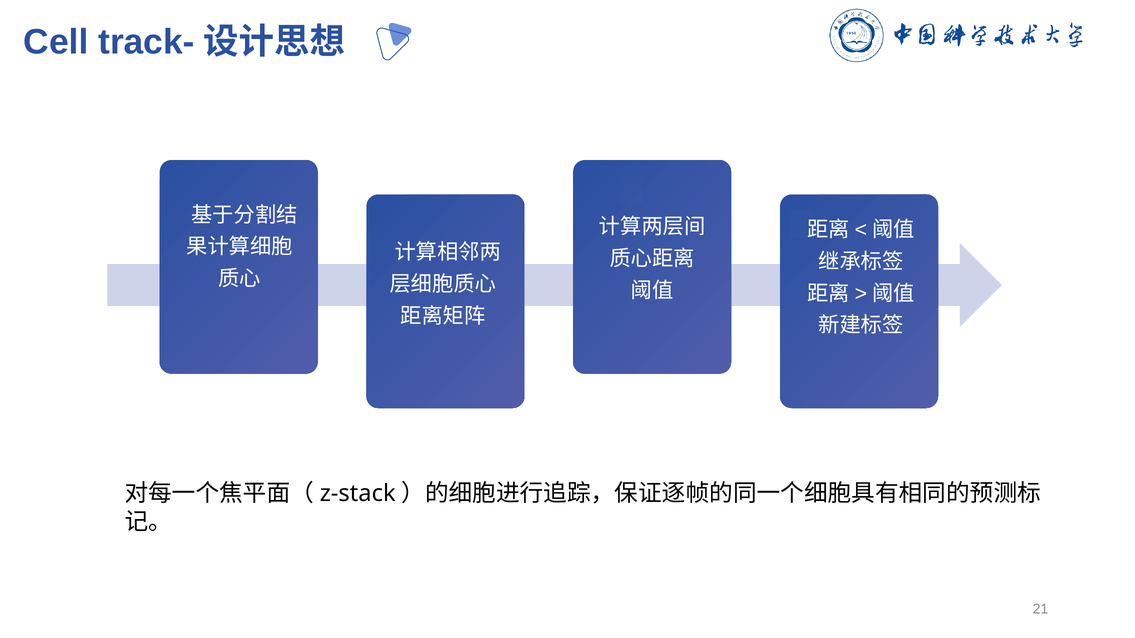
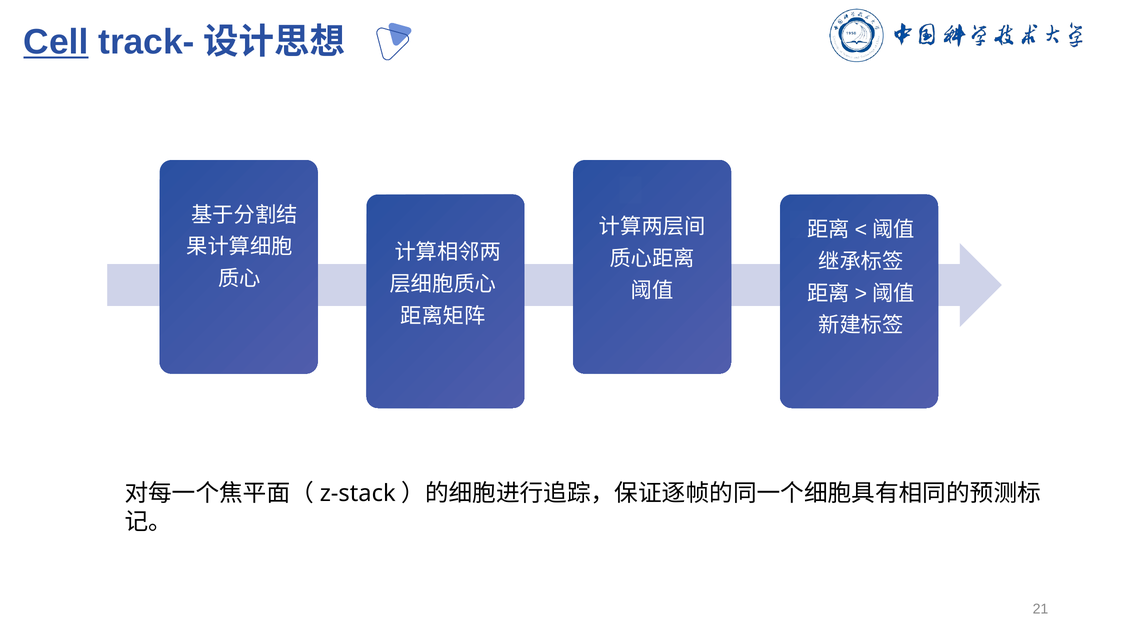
Cell underline: none -> present (56, 42)
